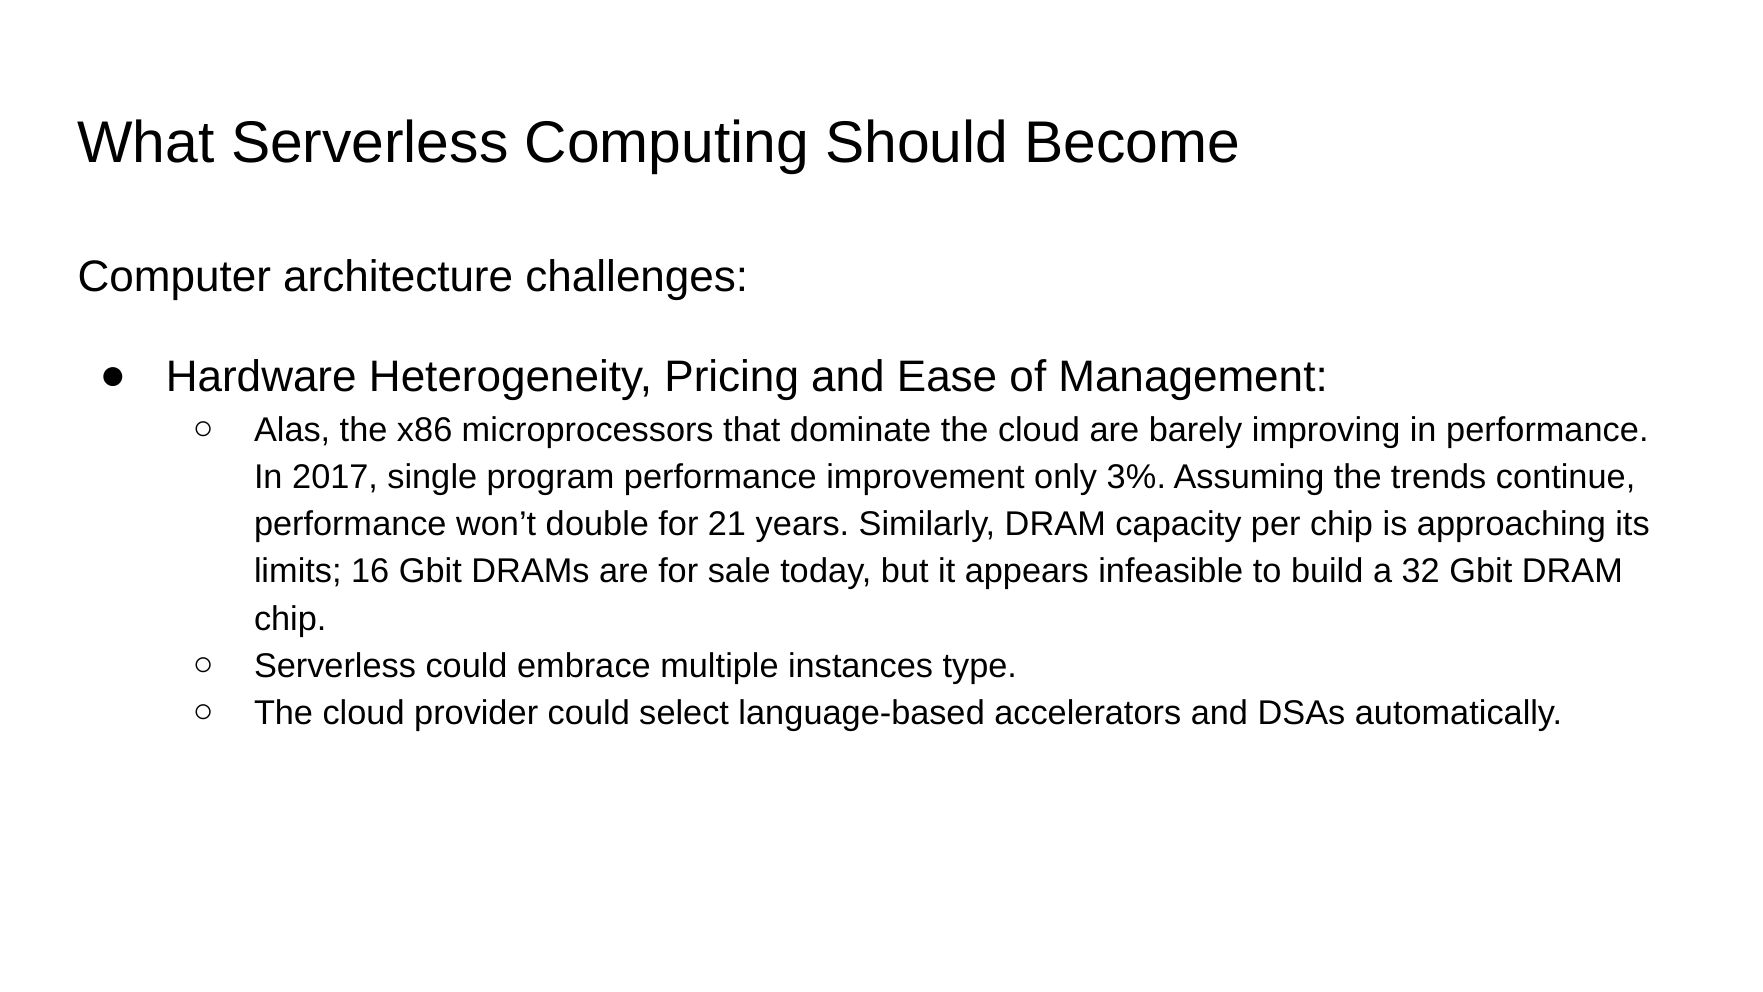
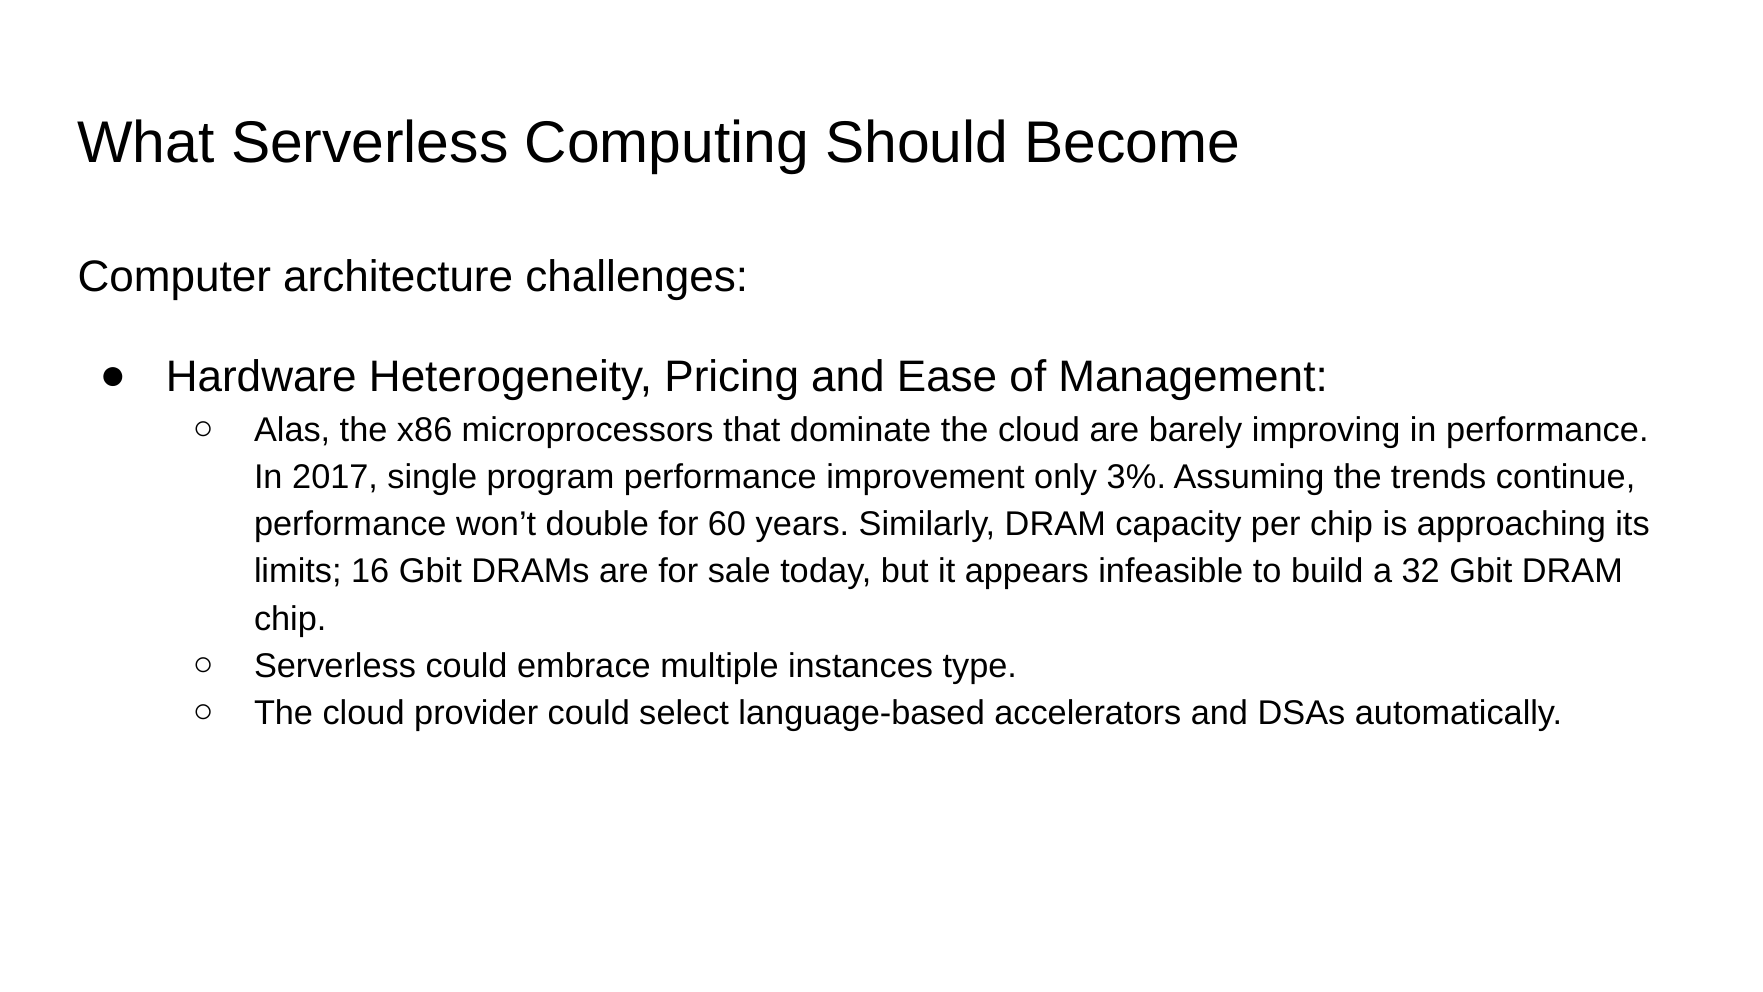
21: 21 -> 60 (727, 524)
